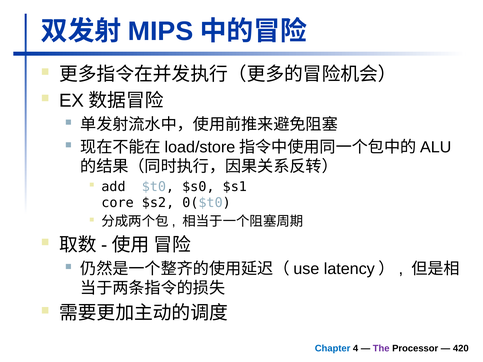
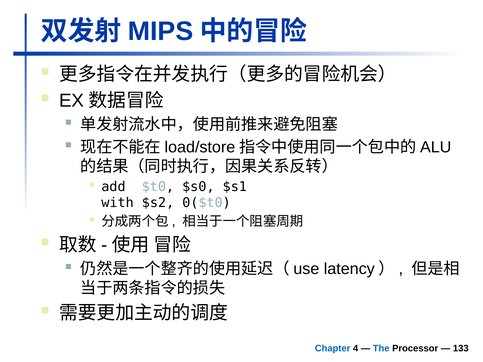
core: core -> with (118, 203)
The colour: purple -> blue (381, 349)
420: 420 -> 133 (461, 349)
